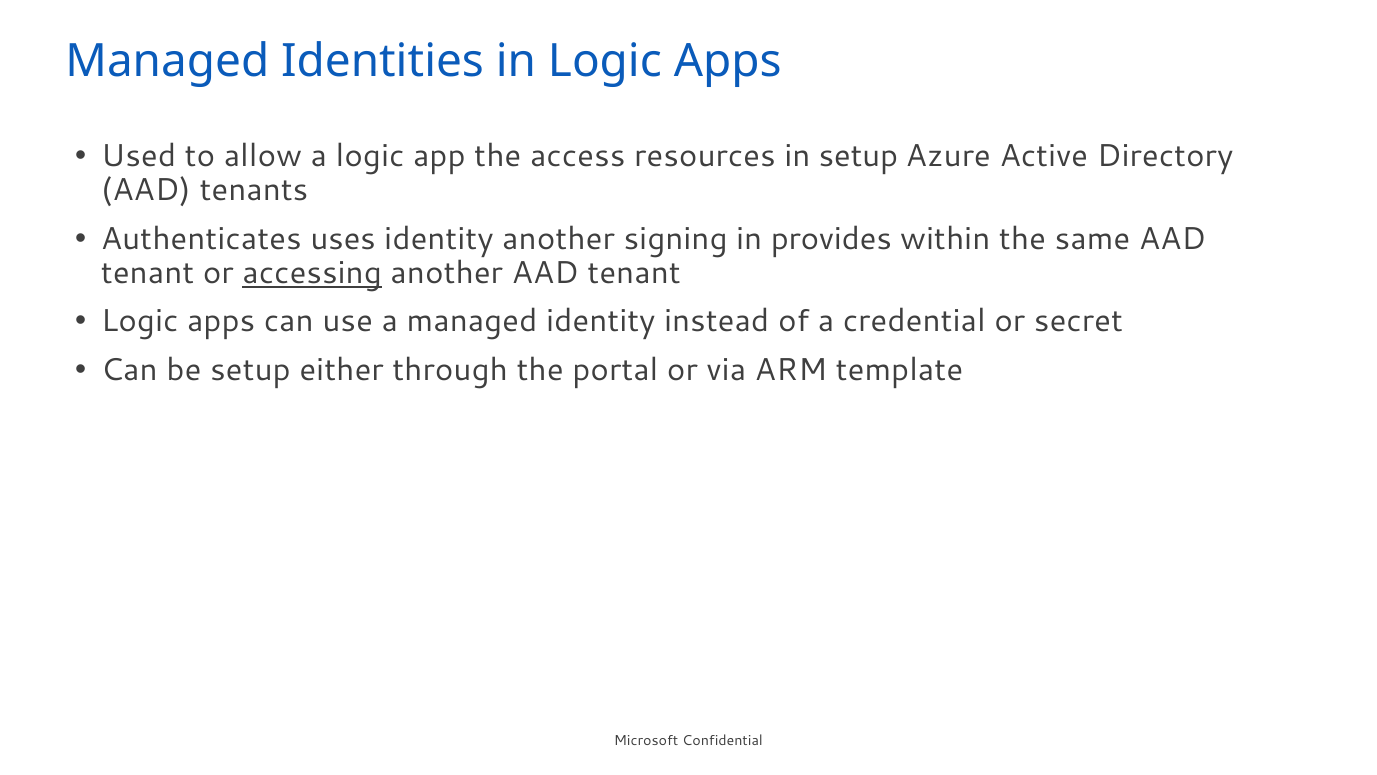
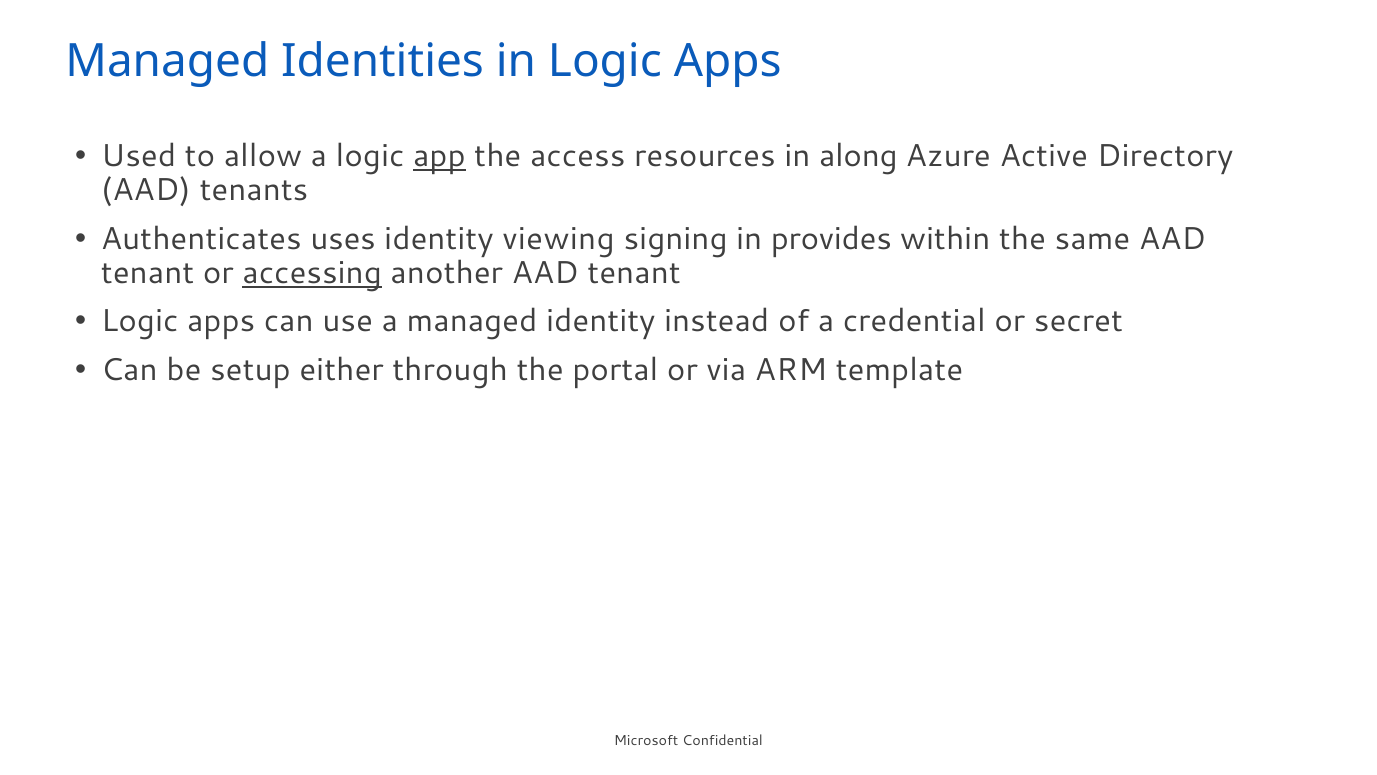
app underline: none -> present (439, 156)
in setup: setup -> along (858, 156)
identity another: another -> viewing (558, 239)
